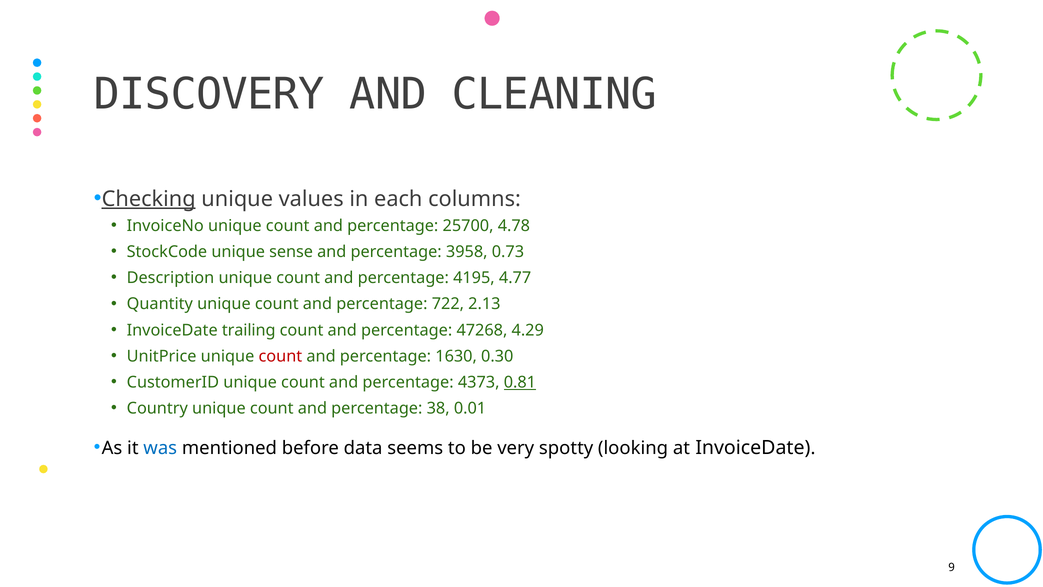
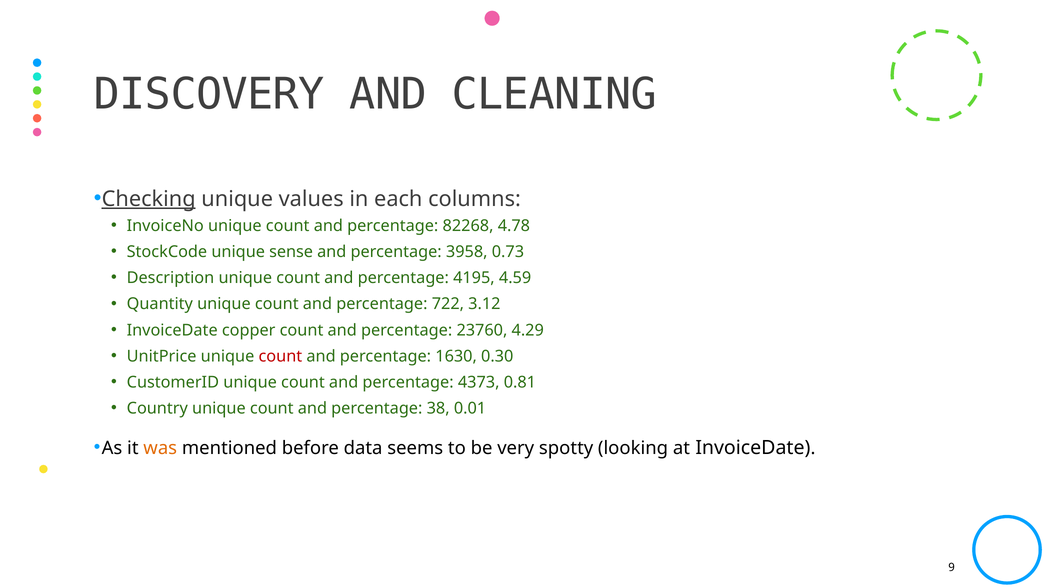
25700: 25700 -> 82268 (468, 226)
4.77: 4.77 -> 4.59 (515, 278)
2.13: 2.13 -> 3.12 (484, 304)
trailing: trailing -> copper (249, 330)
47268: 47268 -> 23760 (482, 330)
0.81 underline: present -> none (520, 382)
was colour: blue -> orange (160, 448)
